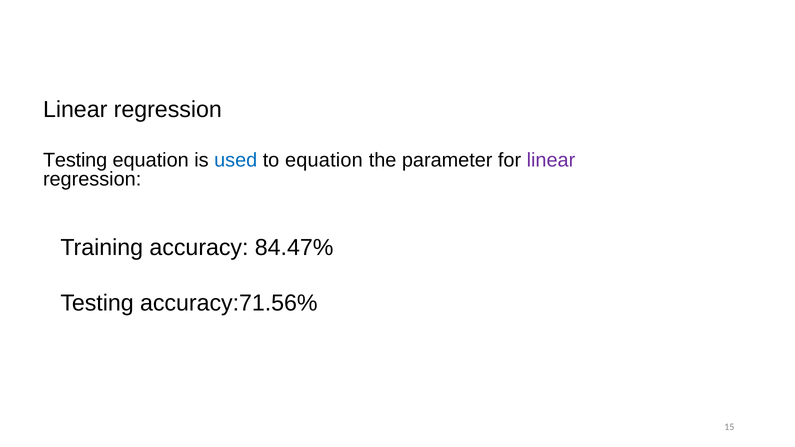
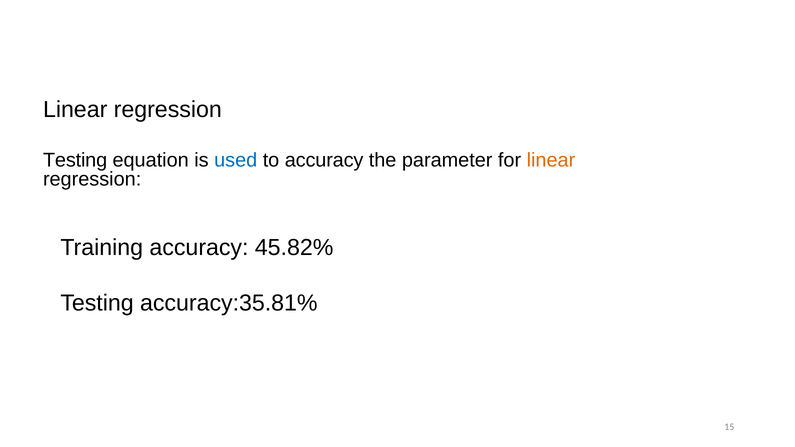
to equation: equation -> accuracy (324, 160)
linear colour: purple -> orange (551, 160)
84.47%: 84.47% -> 45.82% (294, 247)
accuracy:71.56%: accuracy:71.56% -> accuracy:35.81% (229, 303)
